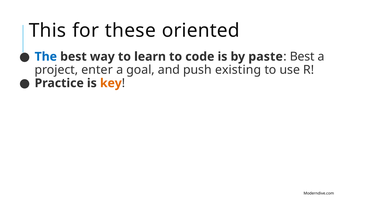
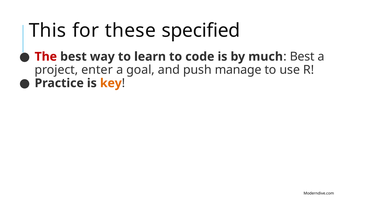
oriented: oriented -> specified (201, 31)
The colour: blue -> red (46, 57)
paste: paste -> much (266, 57)
existing: existing -> manage (238, 70)
